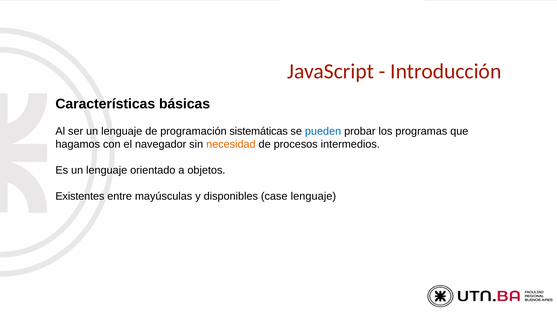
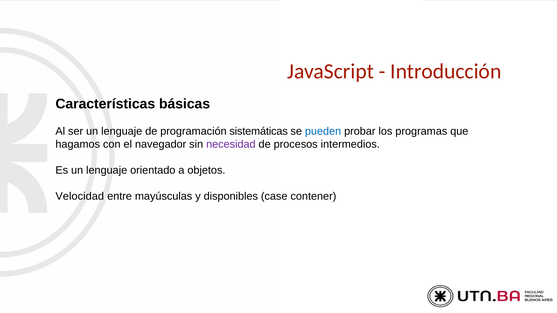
necesidad colour: orange -> purple (231, 145)
Existentes: Existentes -> Velocidad (80, 197)
case lenguaje: lenguaje -> contener (313, 197)
